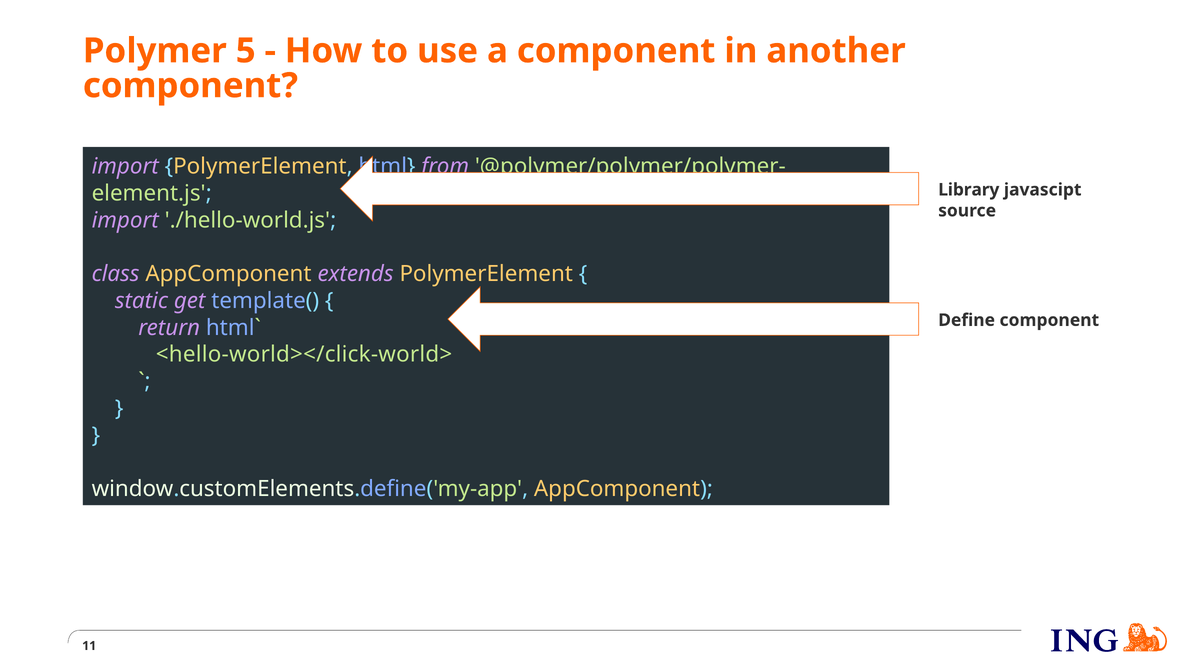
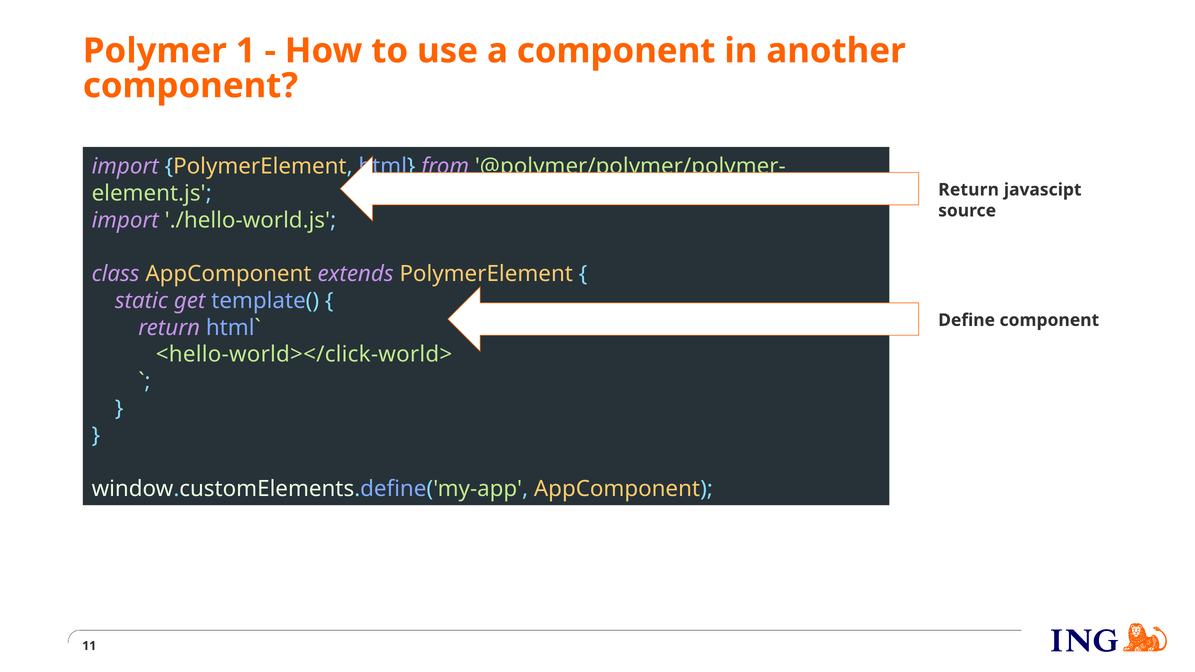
5: 5 -> 1 (246, 51)
Library: Library -> Return (969, 190)
